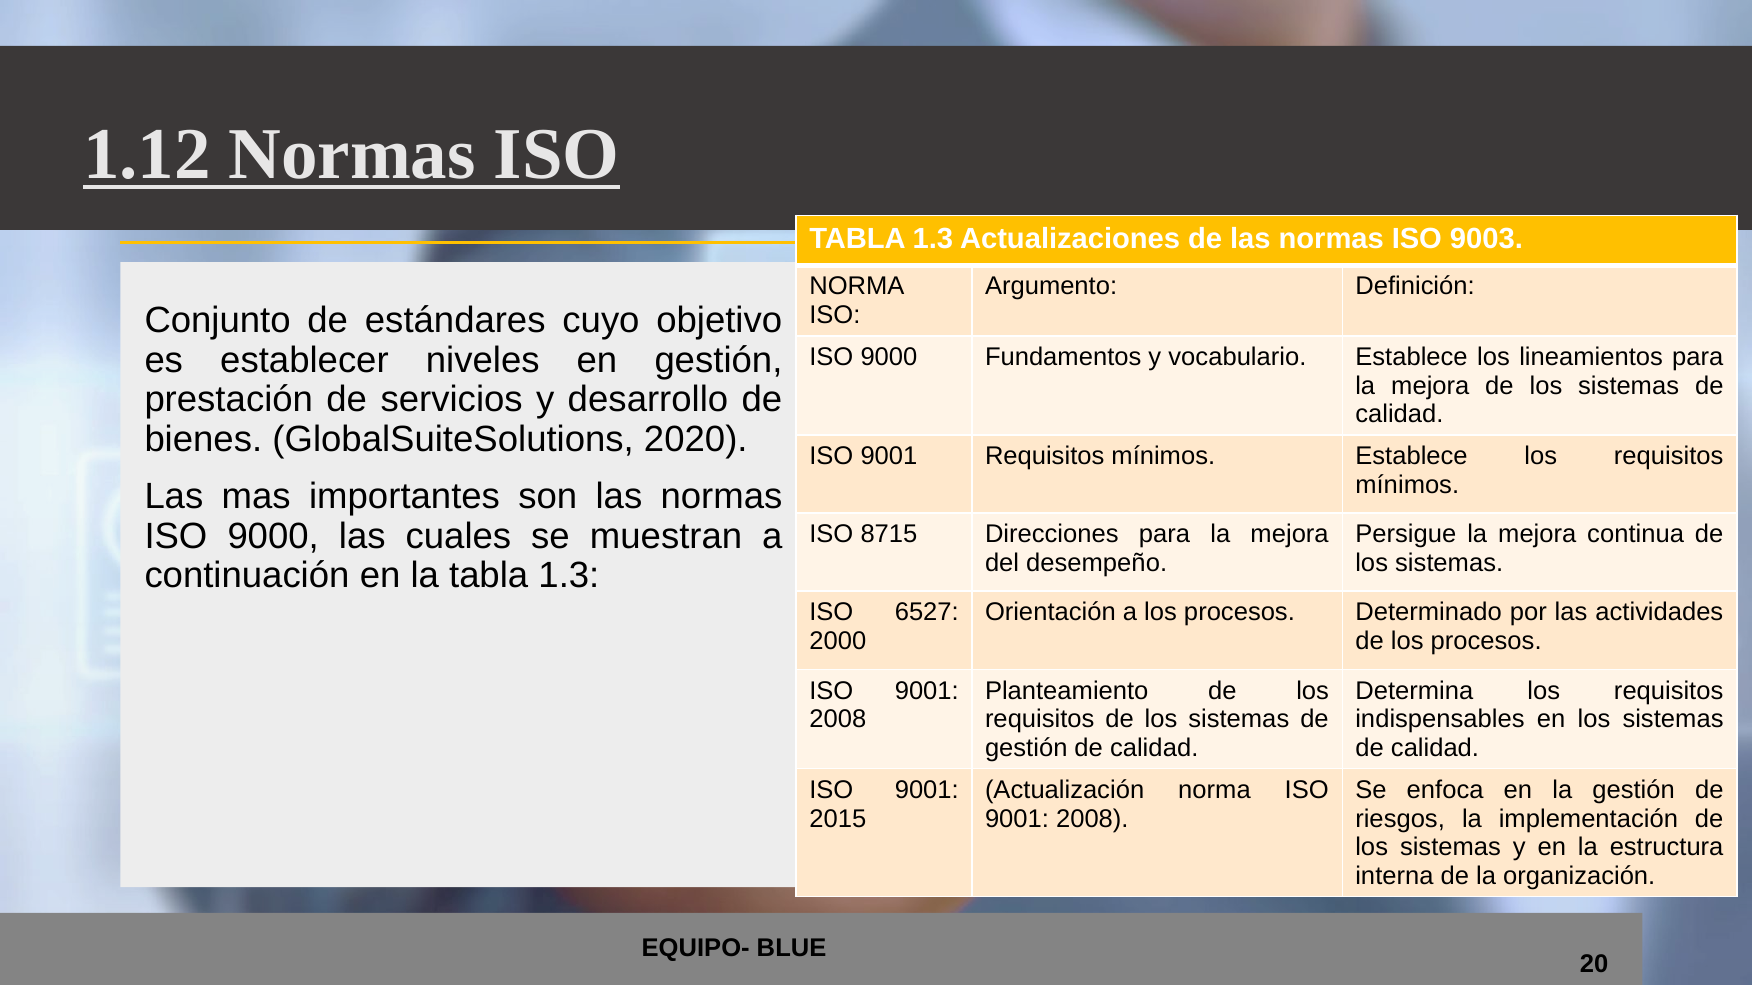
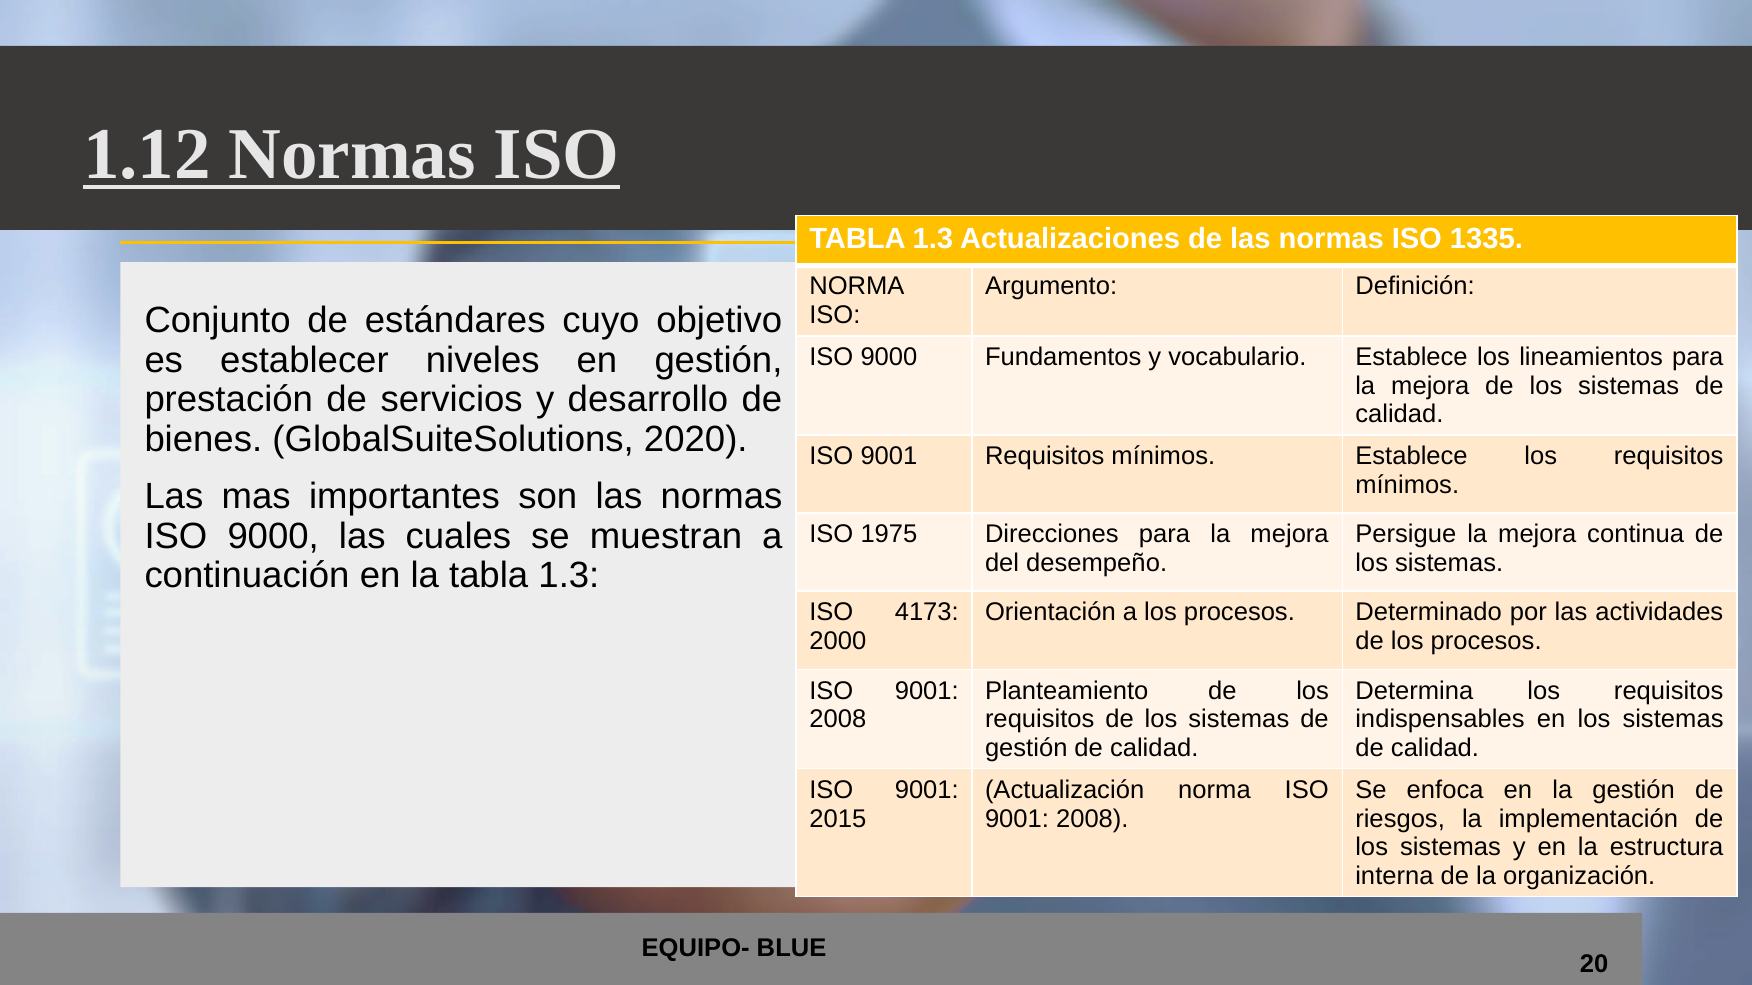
9003: 9003 -> 1335 (1486, 239)
8715: 8715 -> 1975 (889, 535)
6527: 6527 -> 4173 (927, 613)
